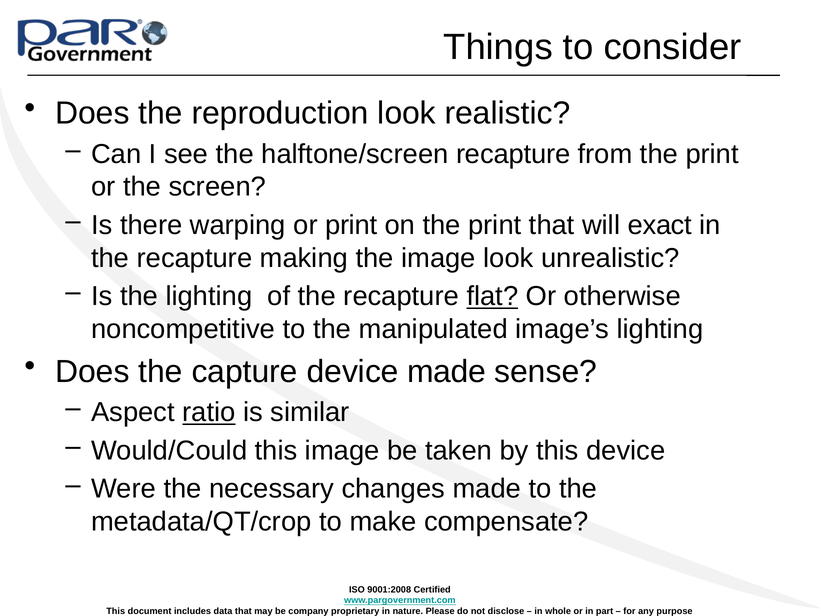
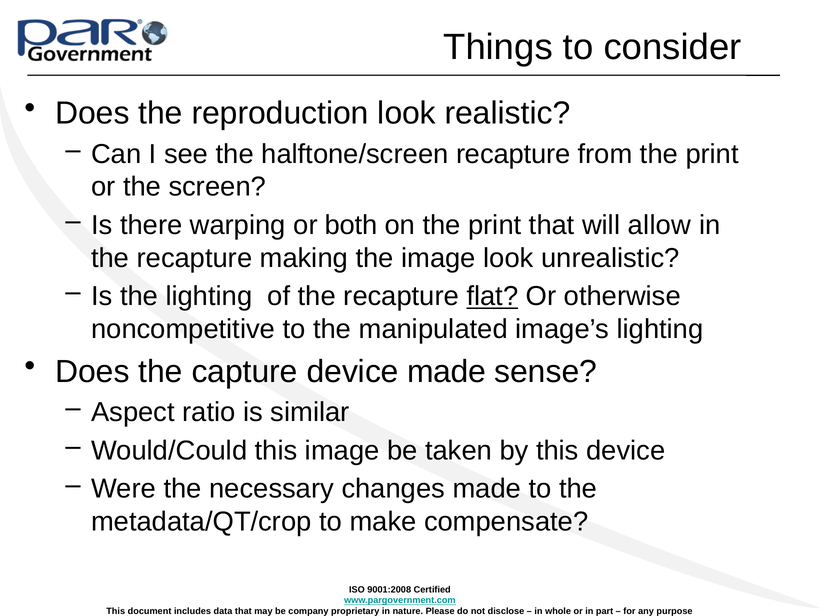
or print: print -> both (351, 225)
exact: exact -> allow (660, 225)
ratio underline: present -> none (209, 412)
